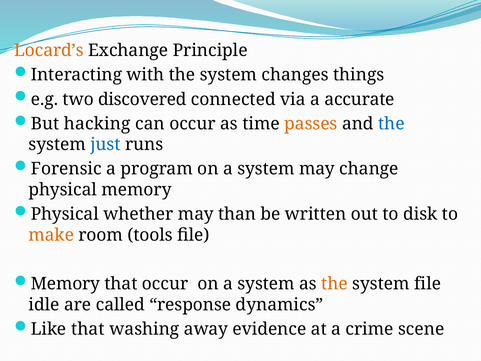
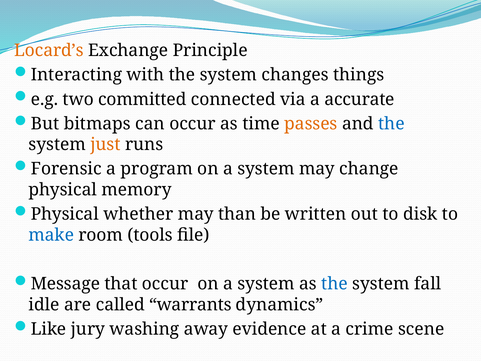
discovered: discovered -> committed (142, 99)
hacking: hacking -> bitmaps (97, 124)
just colour: blue -> orange (106, 144)
make colour: orange -> blue (51, 235)
Memory: Memory -> Message (65, 284)
the colour: orange -> blue (335, 284)
system file: file -> fall (428, 284)
response: response -> warrants (190, 305)
Like that: that -> jury (88, 329)
